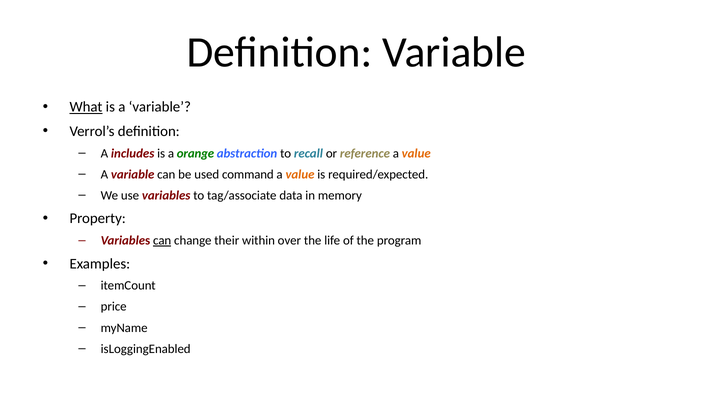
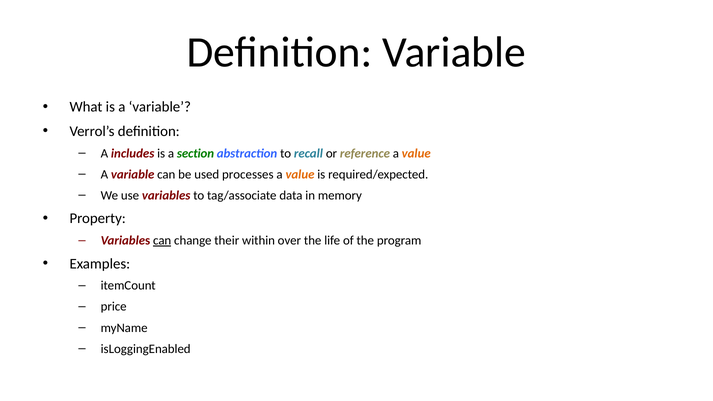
What underline: present -> none (86, 107)
orange: orange -> section (196, 153)
command: command -> processes (248, 174)
